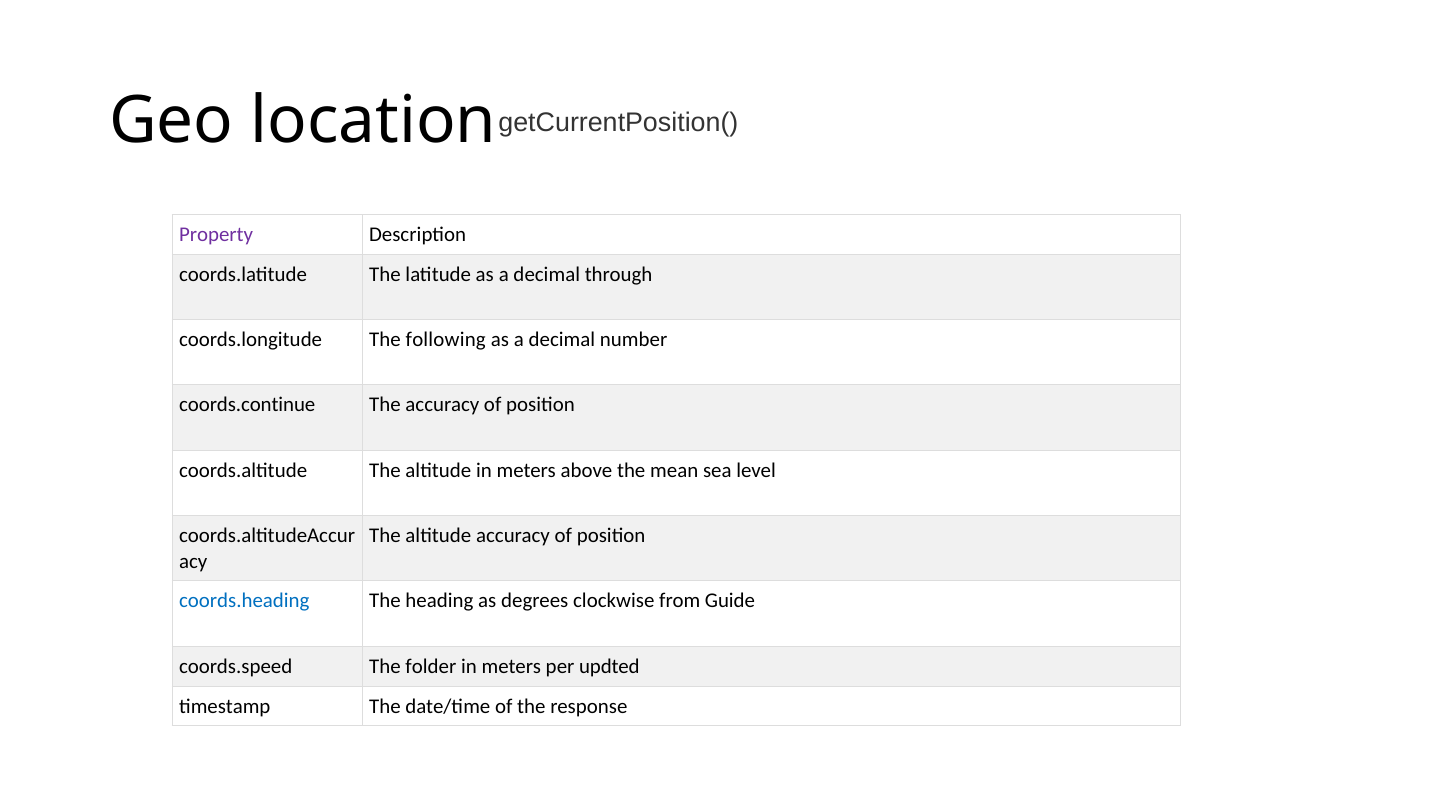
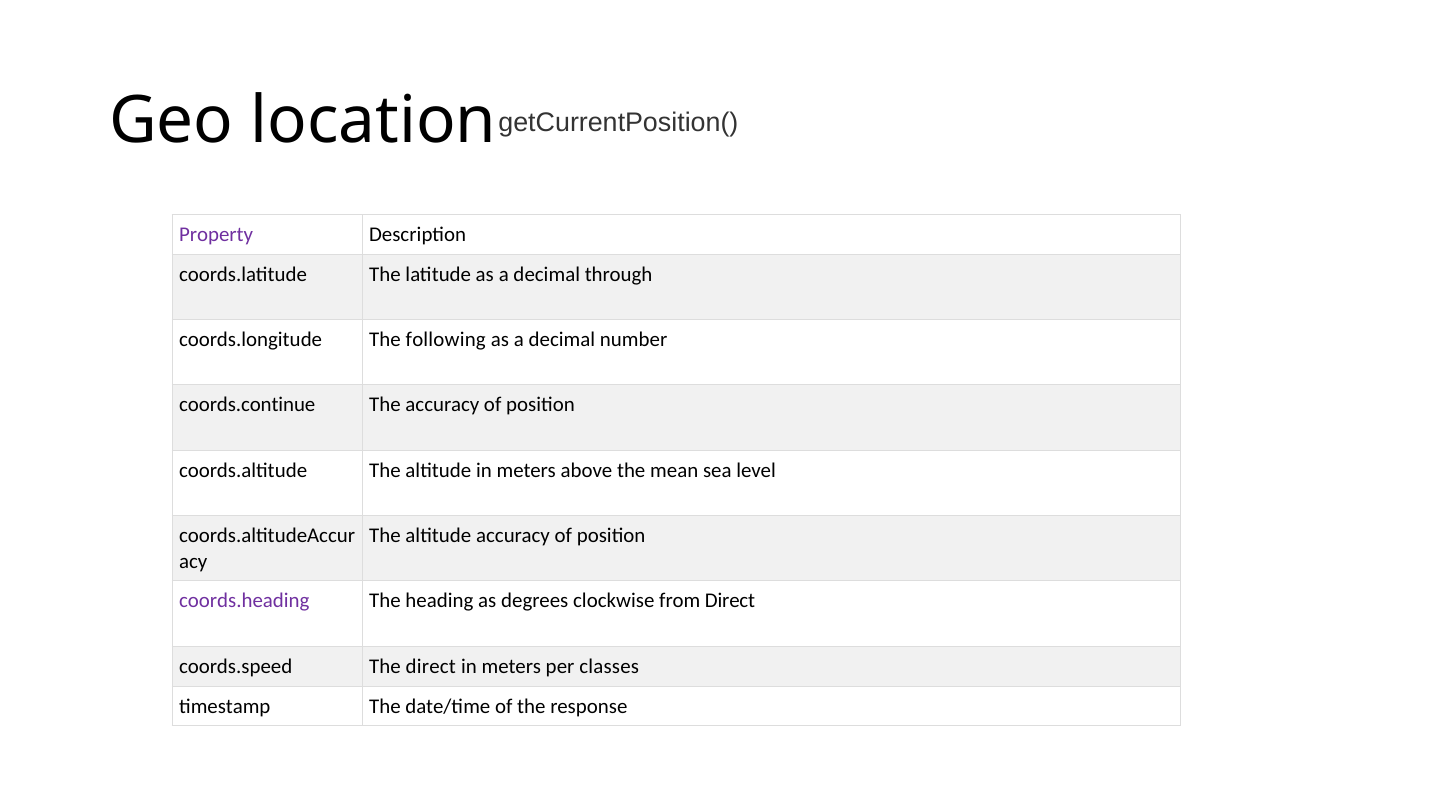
coords.heading colour: blue -> purple (244, 601)
from Guide: Guide -> Direct (730, 601)
The folder: folder -> direct (431, 666)
updted: updted -> classes (609, 666)
